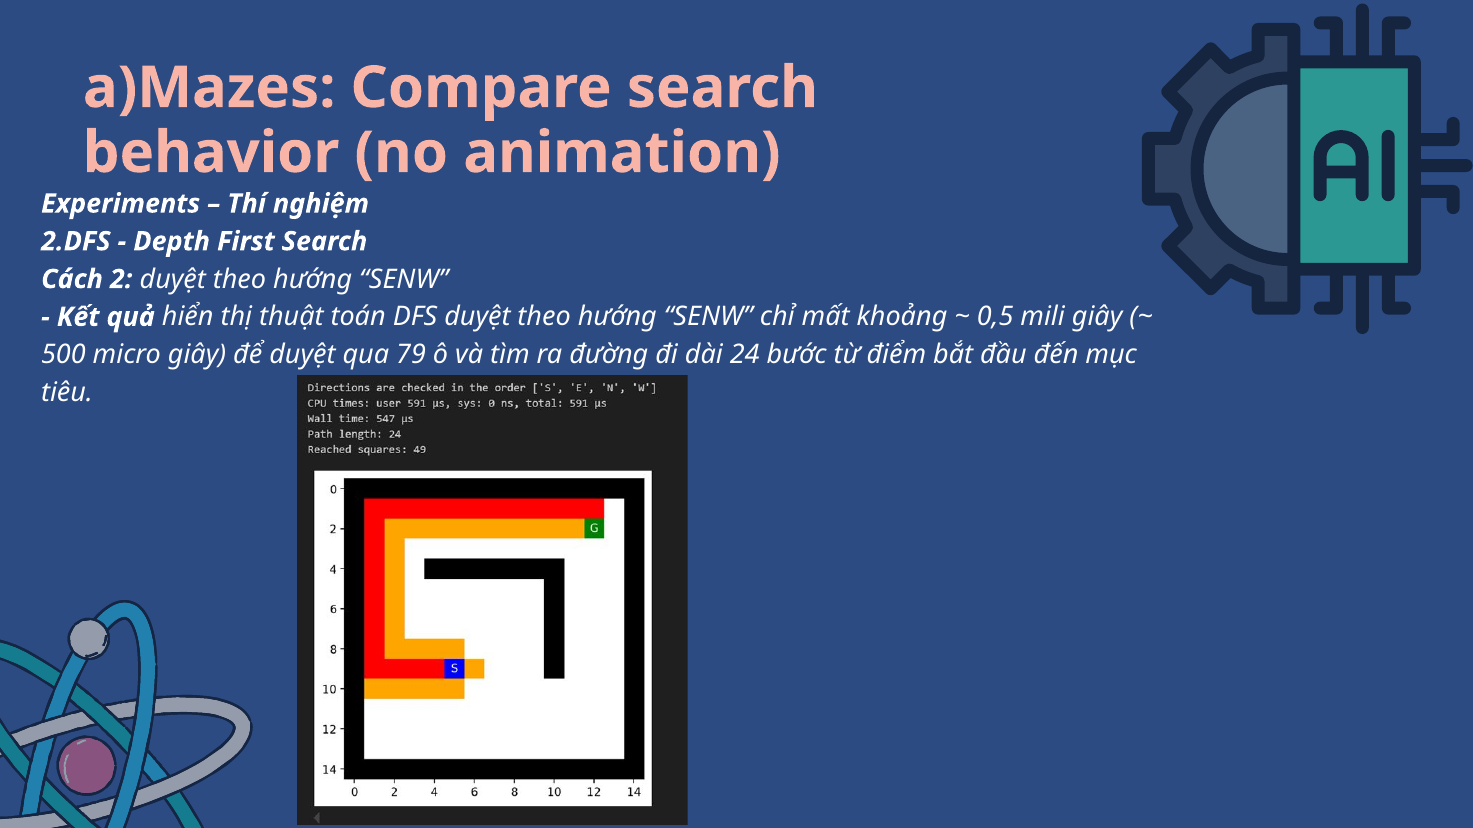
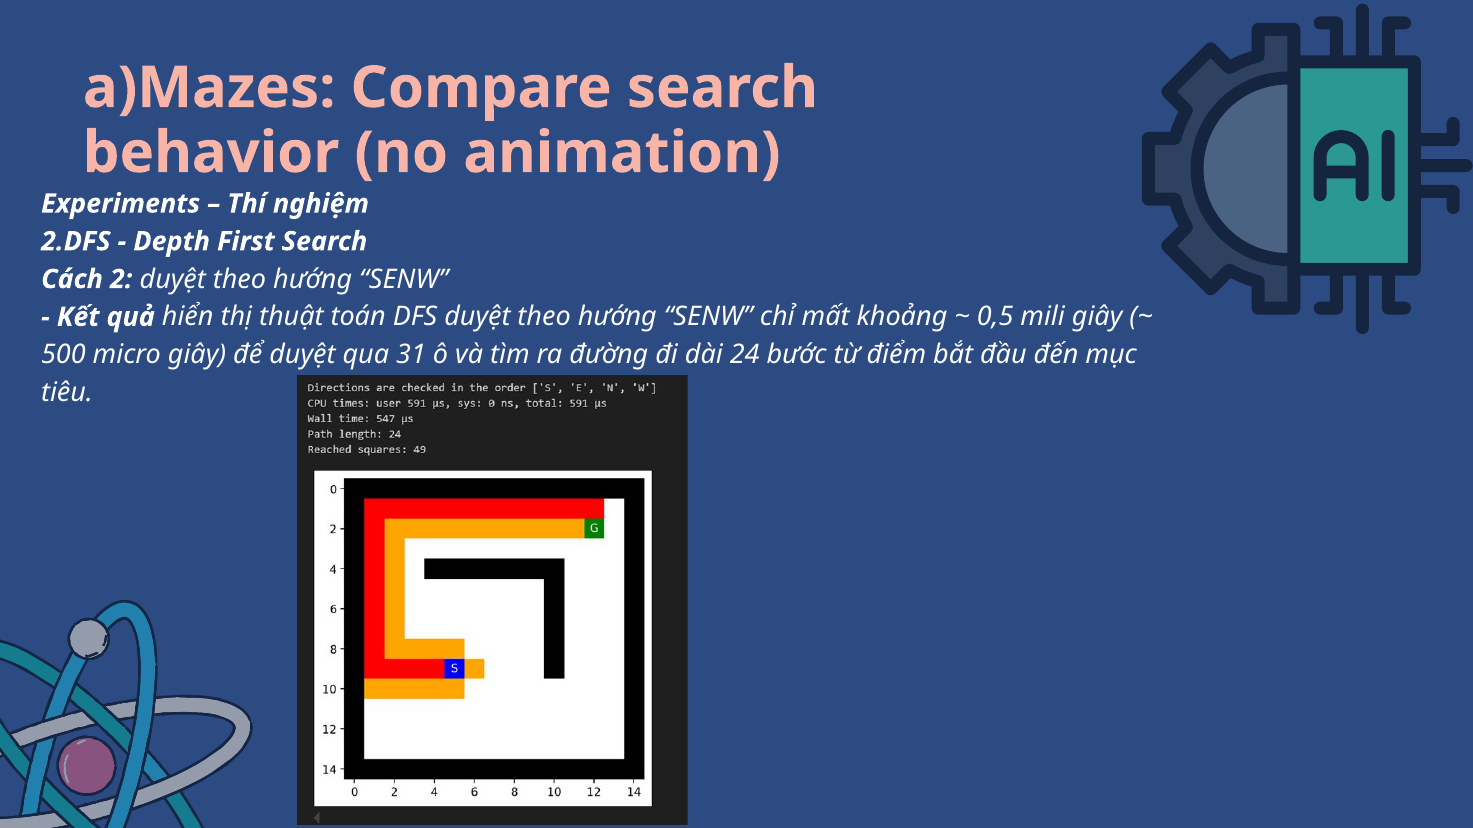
79: 79 -> 31 (411, 355)
